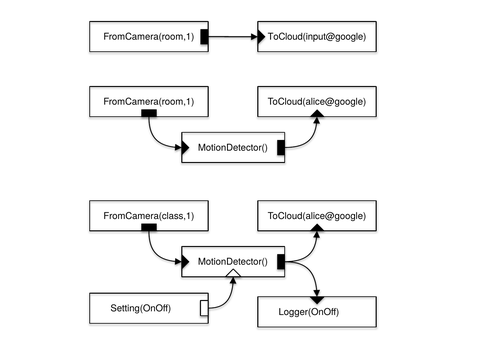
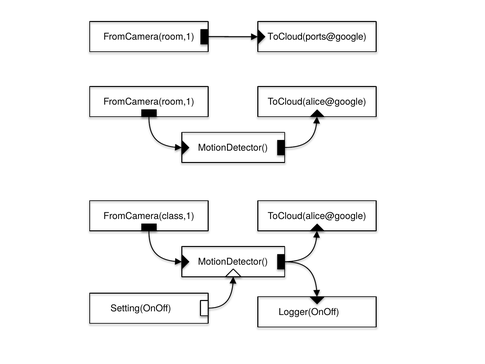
ToCloud(input@google: ToCloud(input@google -> ToCloud(ports@google (317, 37)
